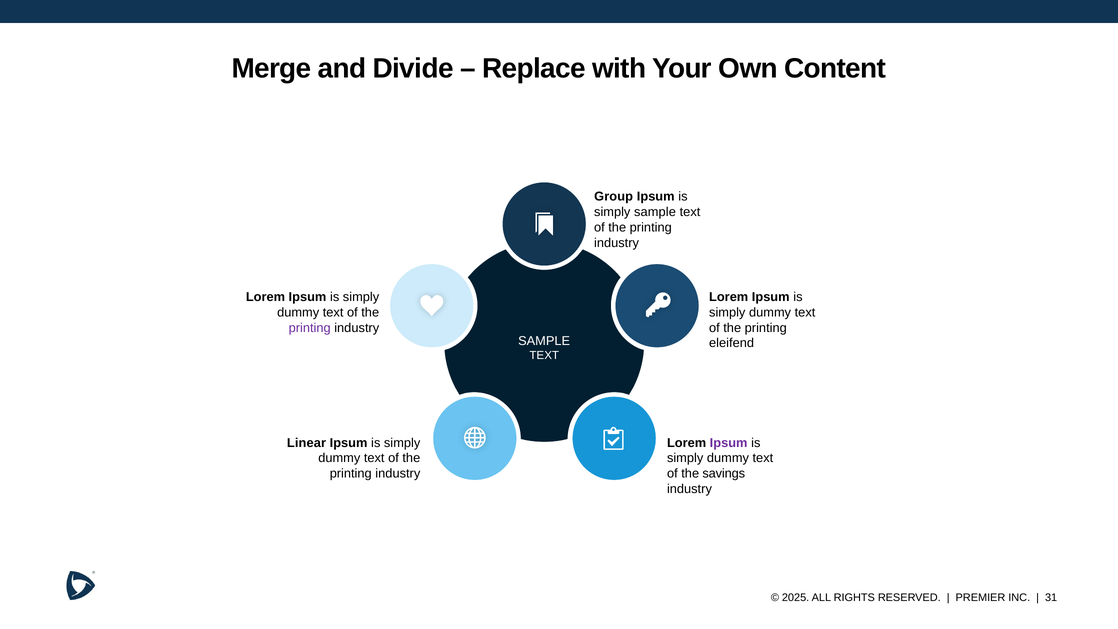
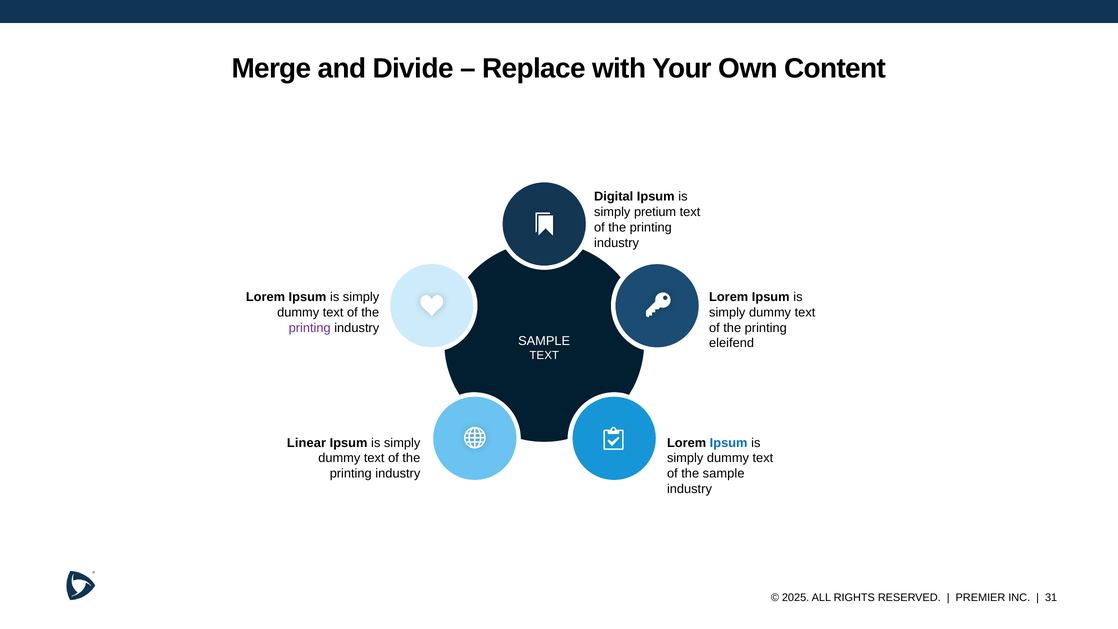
Group: Group -> Digital (614, 197)
simply sample: sample -> pretium (655, 212)
Ipsum colour: purple -> blue (729, 443)
the savings: savings -> sample (724, 473)
